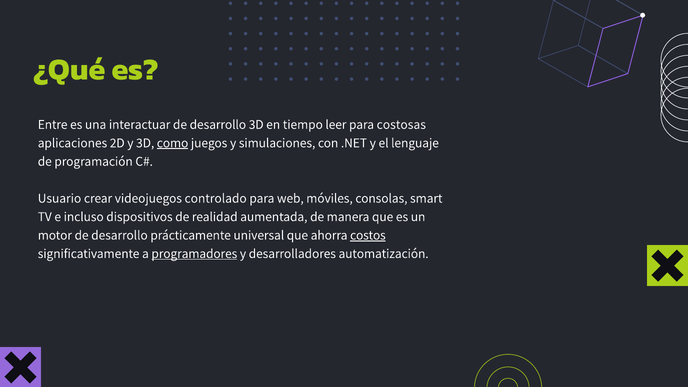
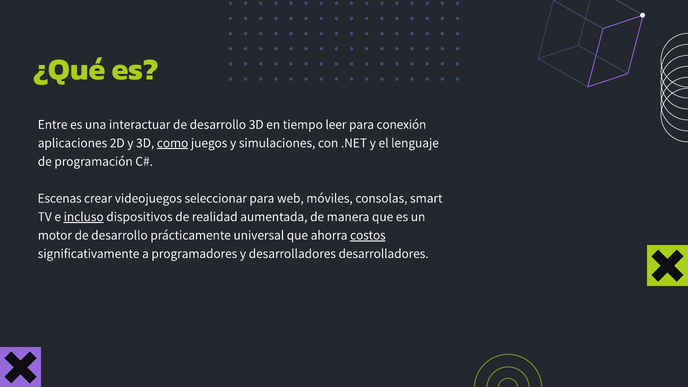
costosas: costosas -> conexión (401, 124)
Usuario: Usuario -> Escenas (60, 198)
controlado: controlado -> seleccionar (216, 198)
incluso underline: none -> present (84, 217)
programadores underline: present -> none (194, 254)
desarrolladores automatización: automatización -> desarrolladores (384, 254)
